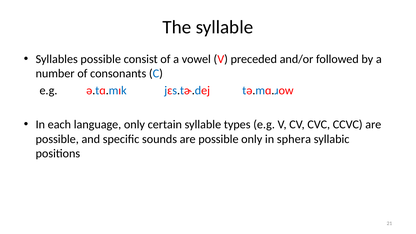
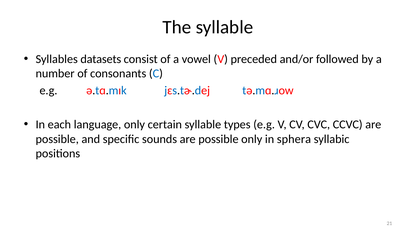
Syllables possible: possible -> datasets (101, 59)
